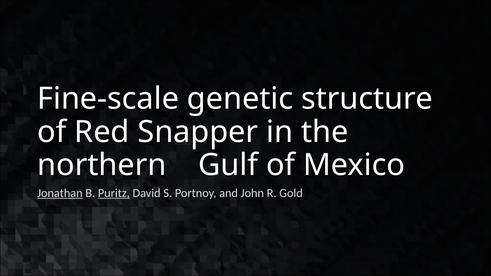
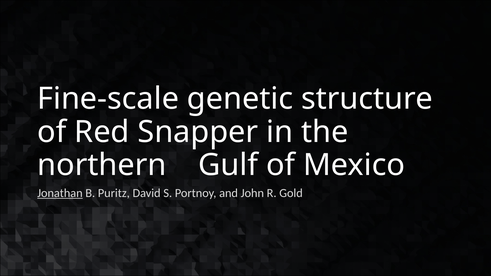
Puritz underline: present -> none (114, 193)
